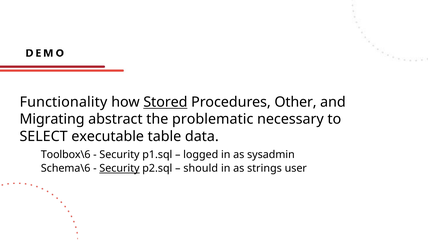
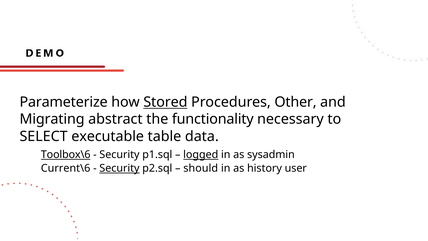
Functionality: Functionality -> Parameterize (64, 102)
problematic: problematic -> functionality (213, 119)
Toolbox\6 underline: none -> present (66, 155)
logged underline: none -> present (201, 155)
Schema\6: Schema\6 -> Current\6 (66, 168)
strings: strings -> history (264, 168)
